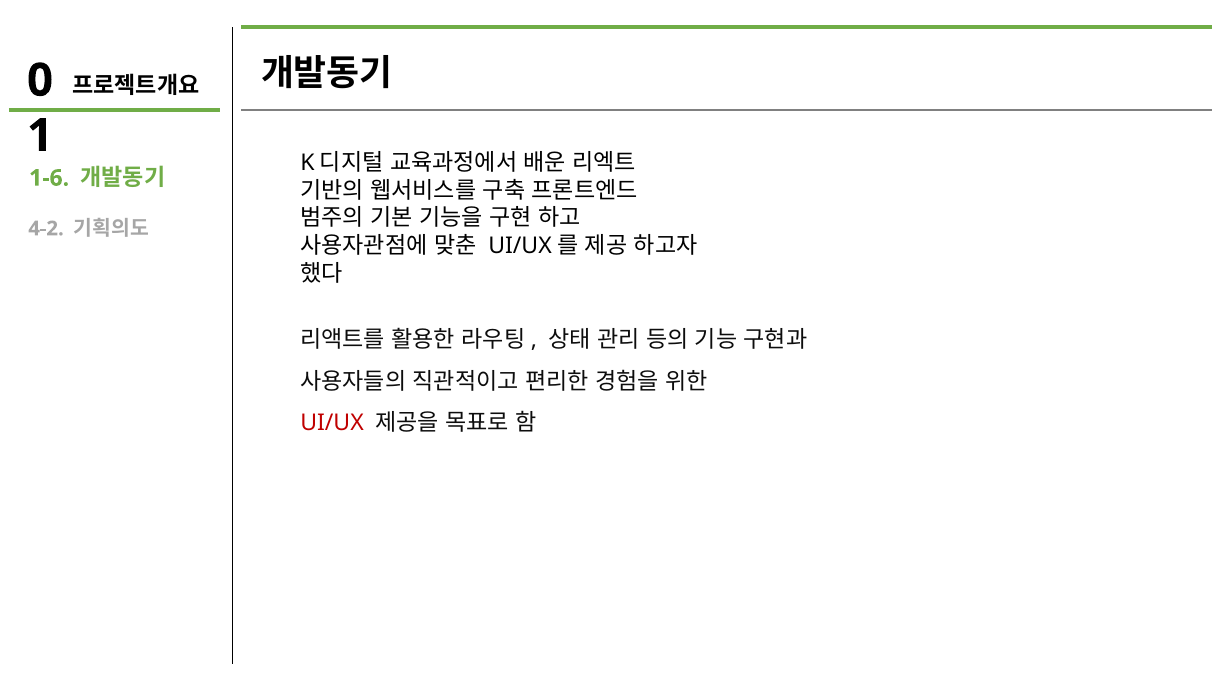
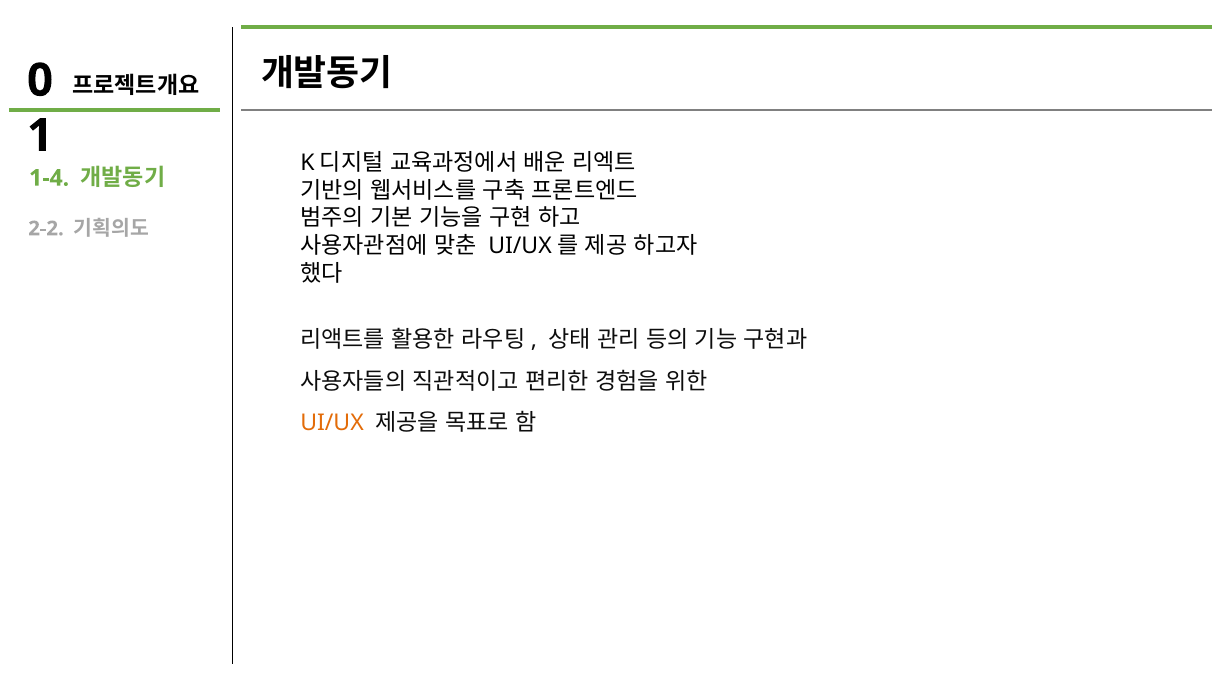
1-6: 1-6 -> 1-4 (49, 178)
4-2: 4-2 -> 2-2 (46, 229)
UI/UX colour: red -> orange (332, 423)
